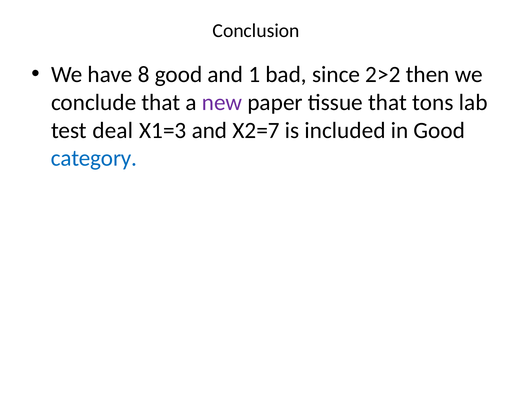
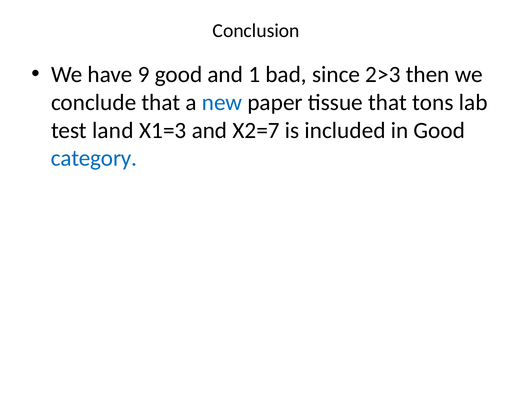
8: 8 -> 9 (144, 74)
2>2: 2>2 -> 2>3 (383, 74)
new colour: purple -> blue (222, 102)
deal: deal -> land (113, 130)
